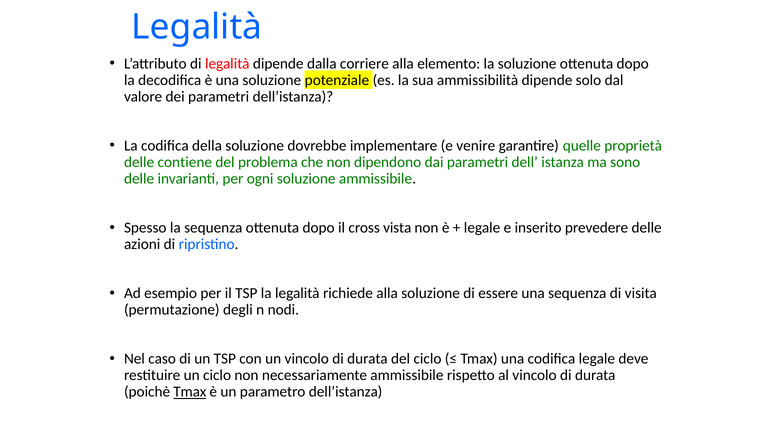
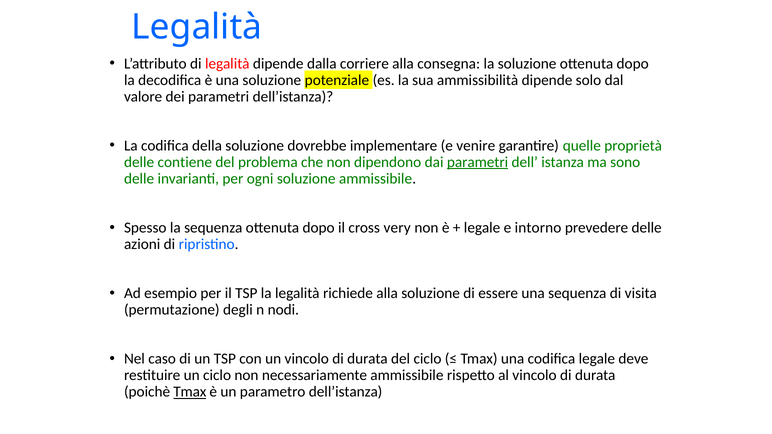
elemento: elemento -> consegna (449, 64)
parametri underline: none -> present (478, 162)
vista: vista -> very (397, 228)
inserito: inserito -> intorno (538, 228)
